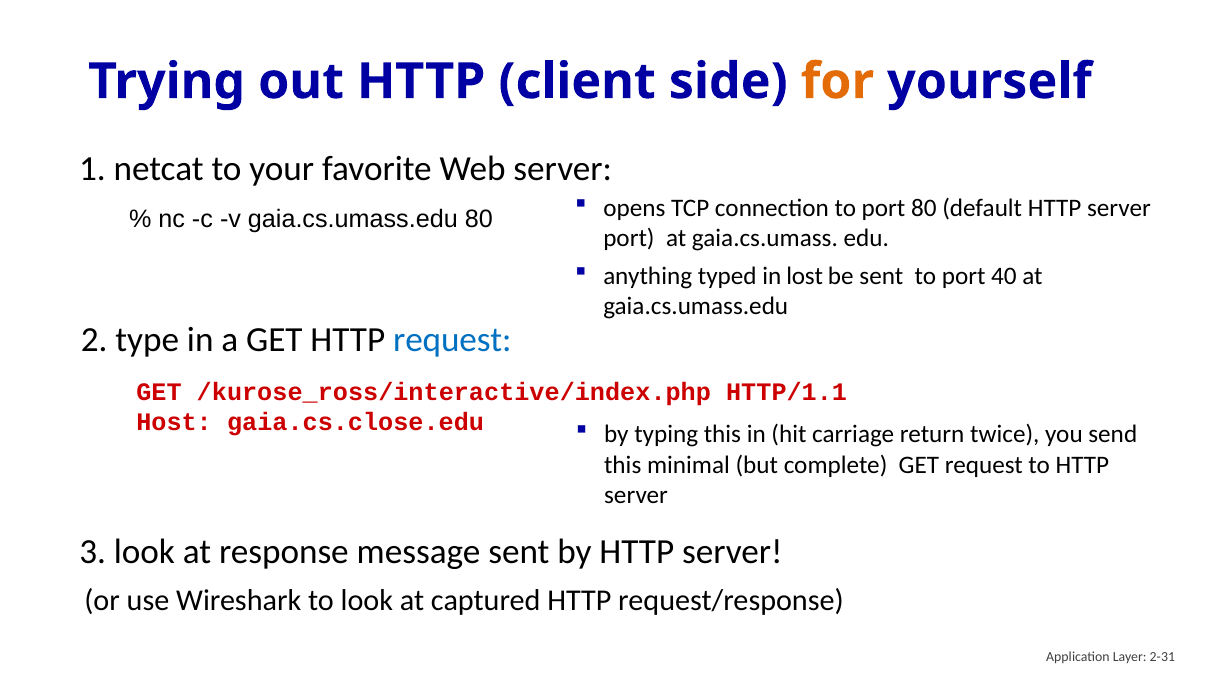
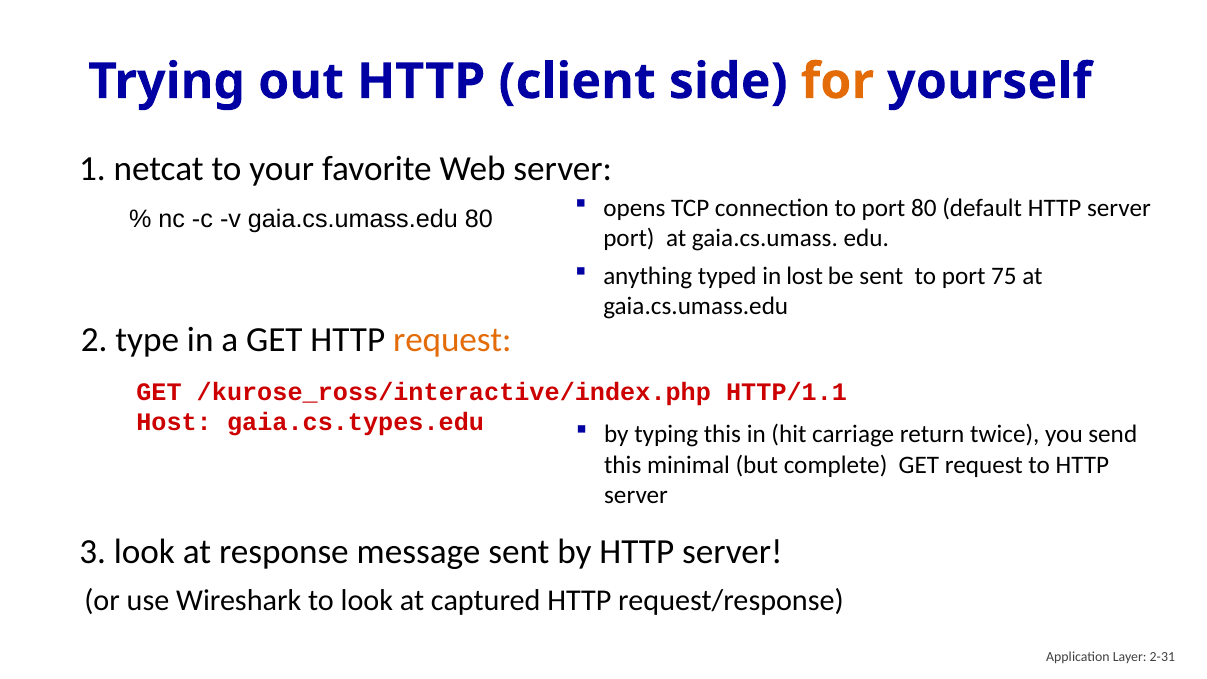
40: 40 -> 75 (1004, 276)
request colour: blue -> orange (452, 339)
gaia.cs.close.edu: gaia.cs.close.edu -> gaia.cs.types.edu (356, 423)
